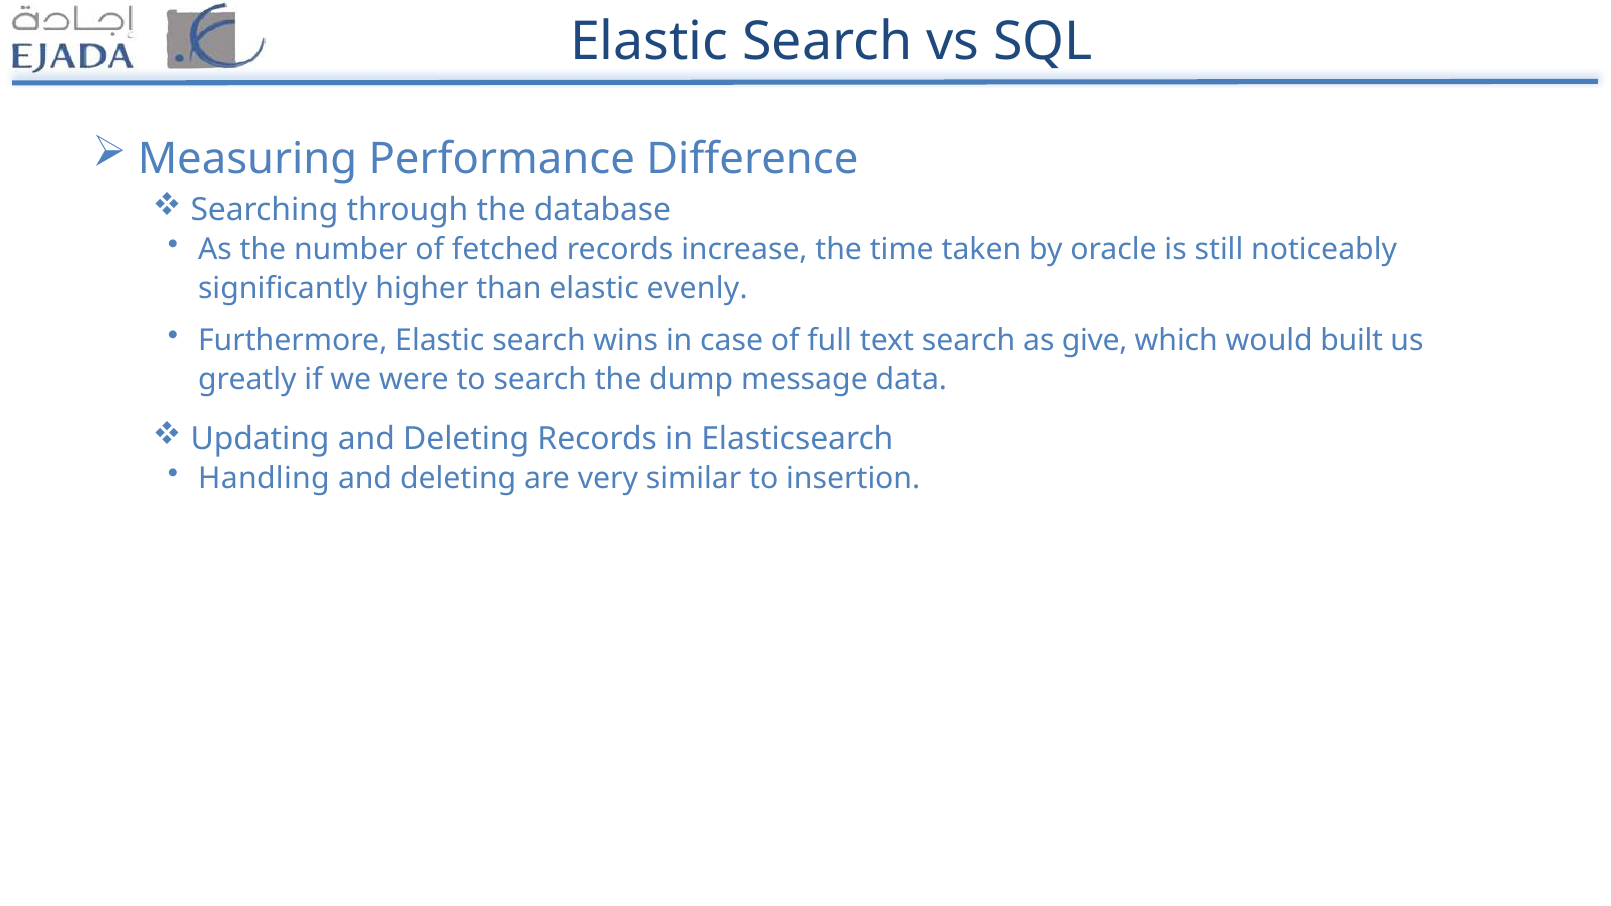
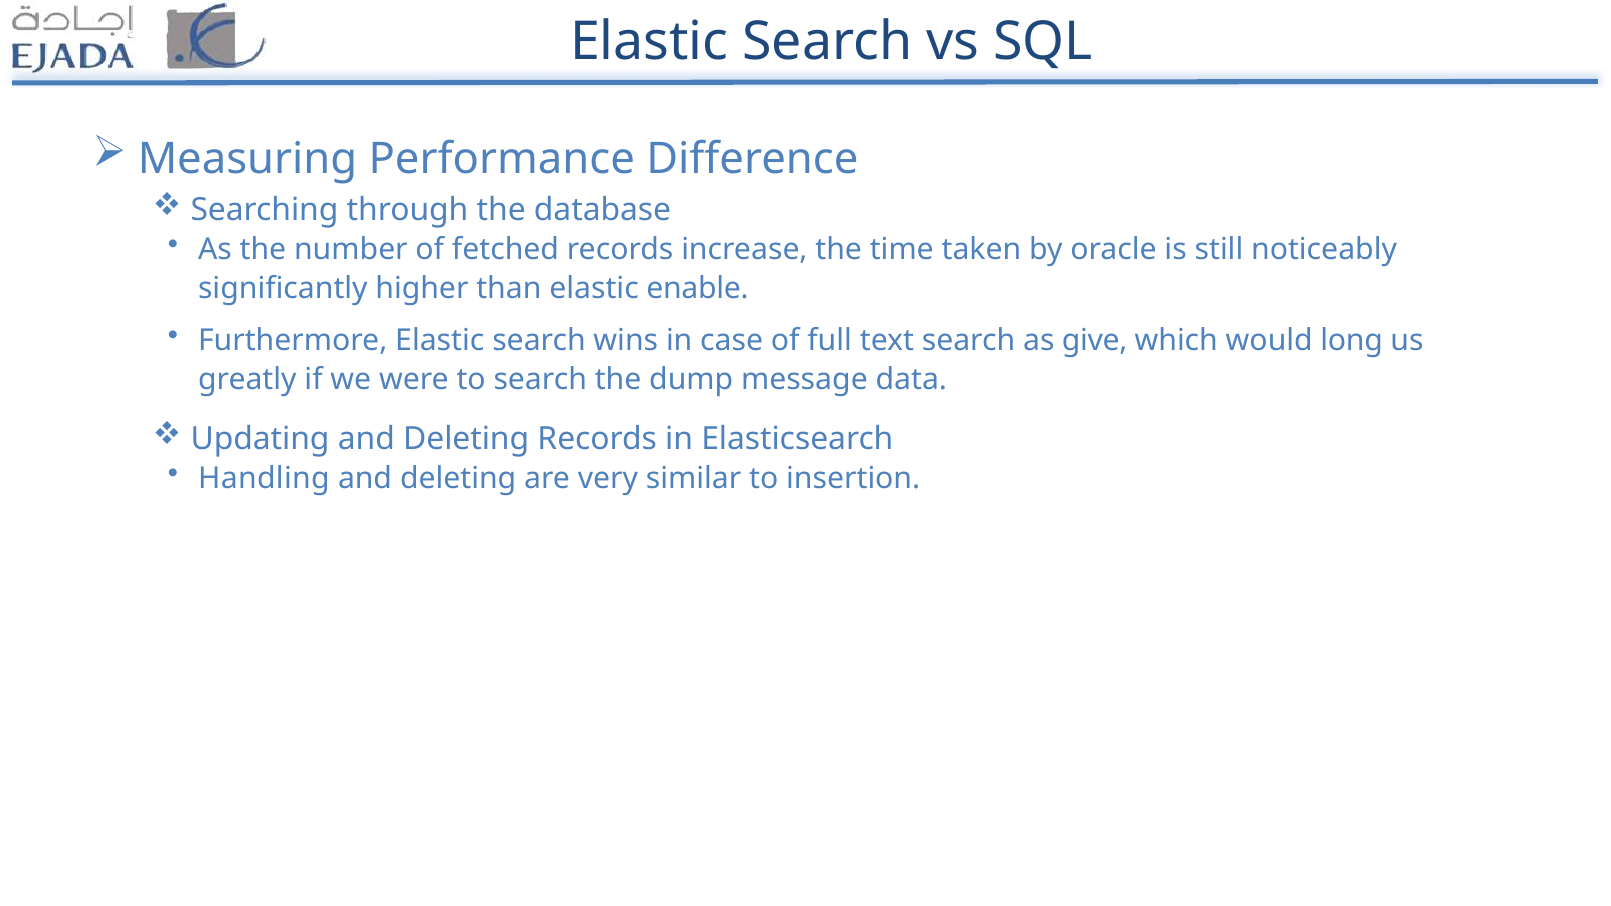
evenly: evenly -> enable (697, 288)
built: built -> long (1352, 340)
